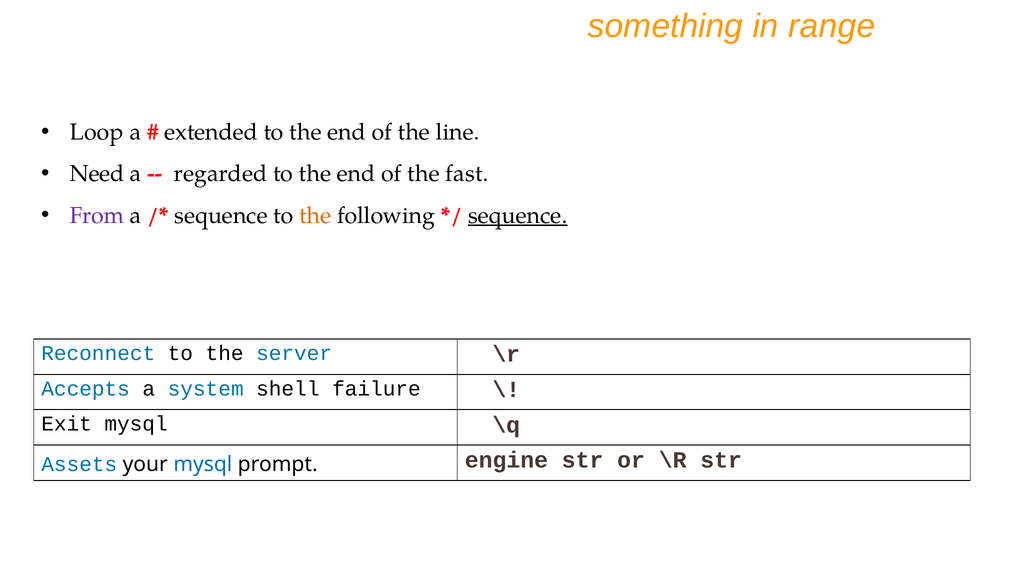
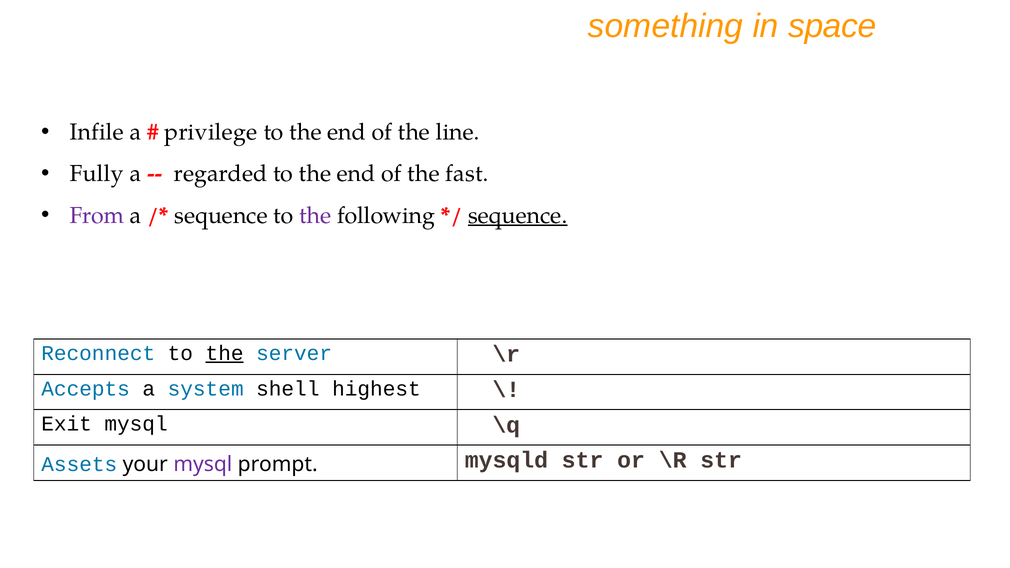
range: range -> space (832, 26)
Loop: Loop -> Infile (97, 132)
extended: extended -> privilege (211, 132)
Need: Need -> Fully (97, 174)
the colour: orange -> purple (315, 215)
the underline: none -> present (225, 353)
failure: failure -> highest (376, 389)
mysql colour: blue -> purple (203, 465)
engine: engine -> mysqld (506, 460)
